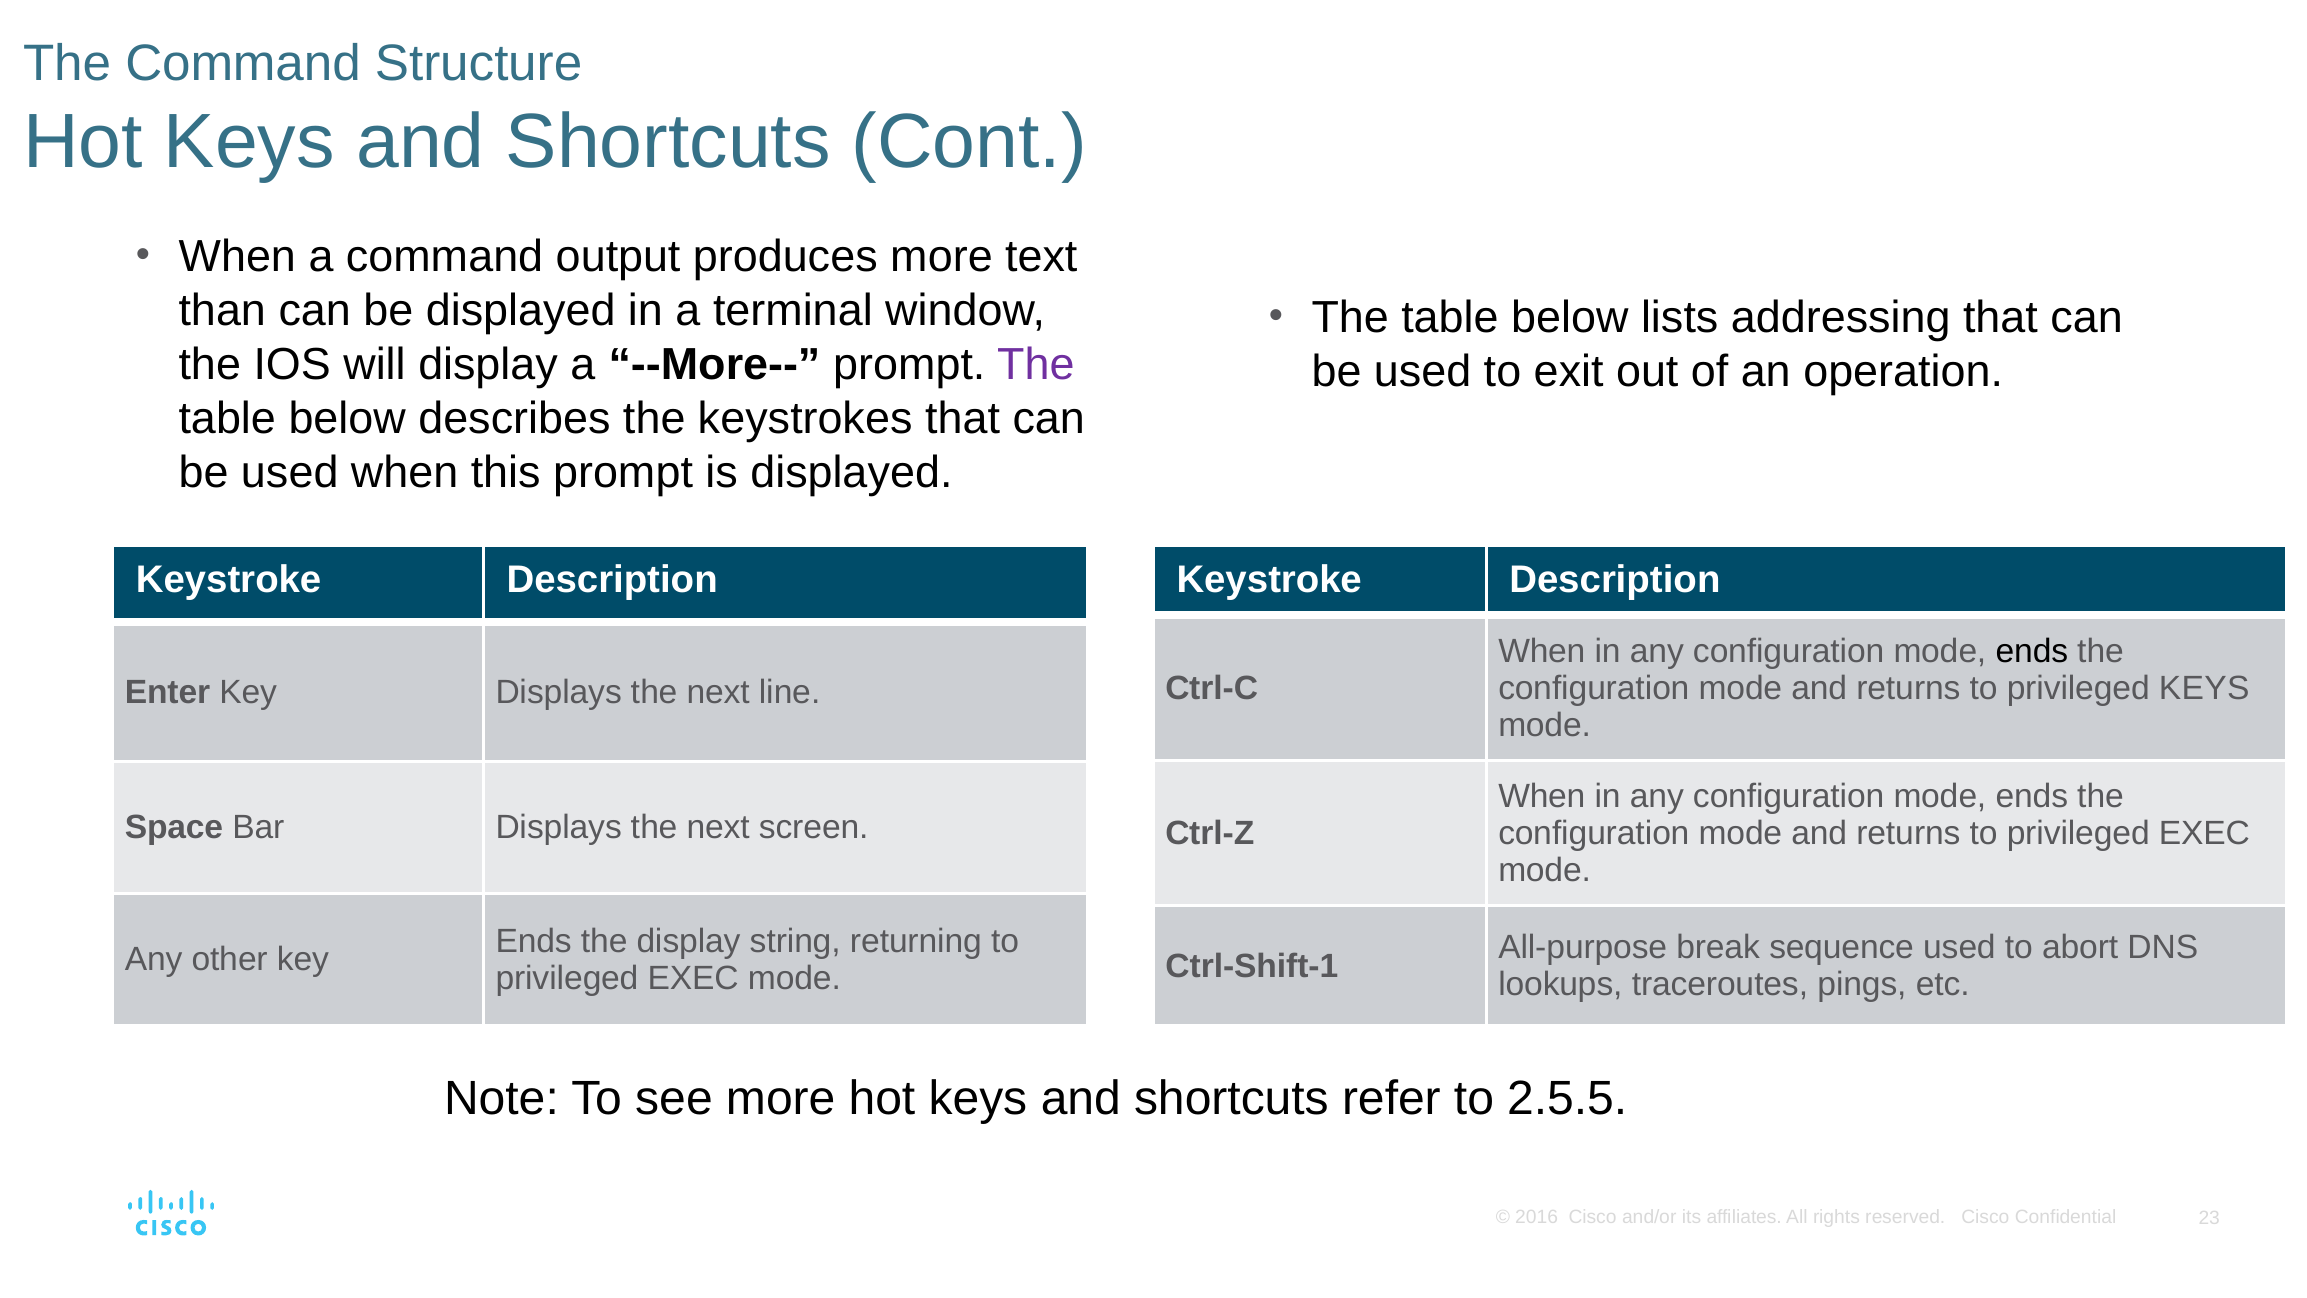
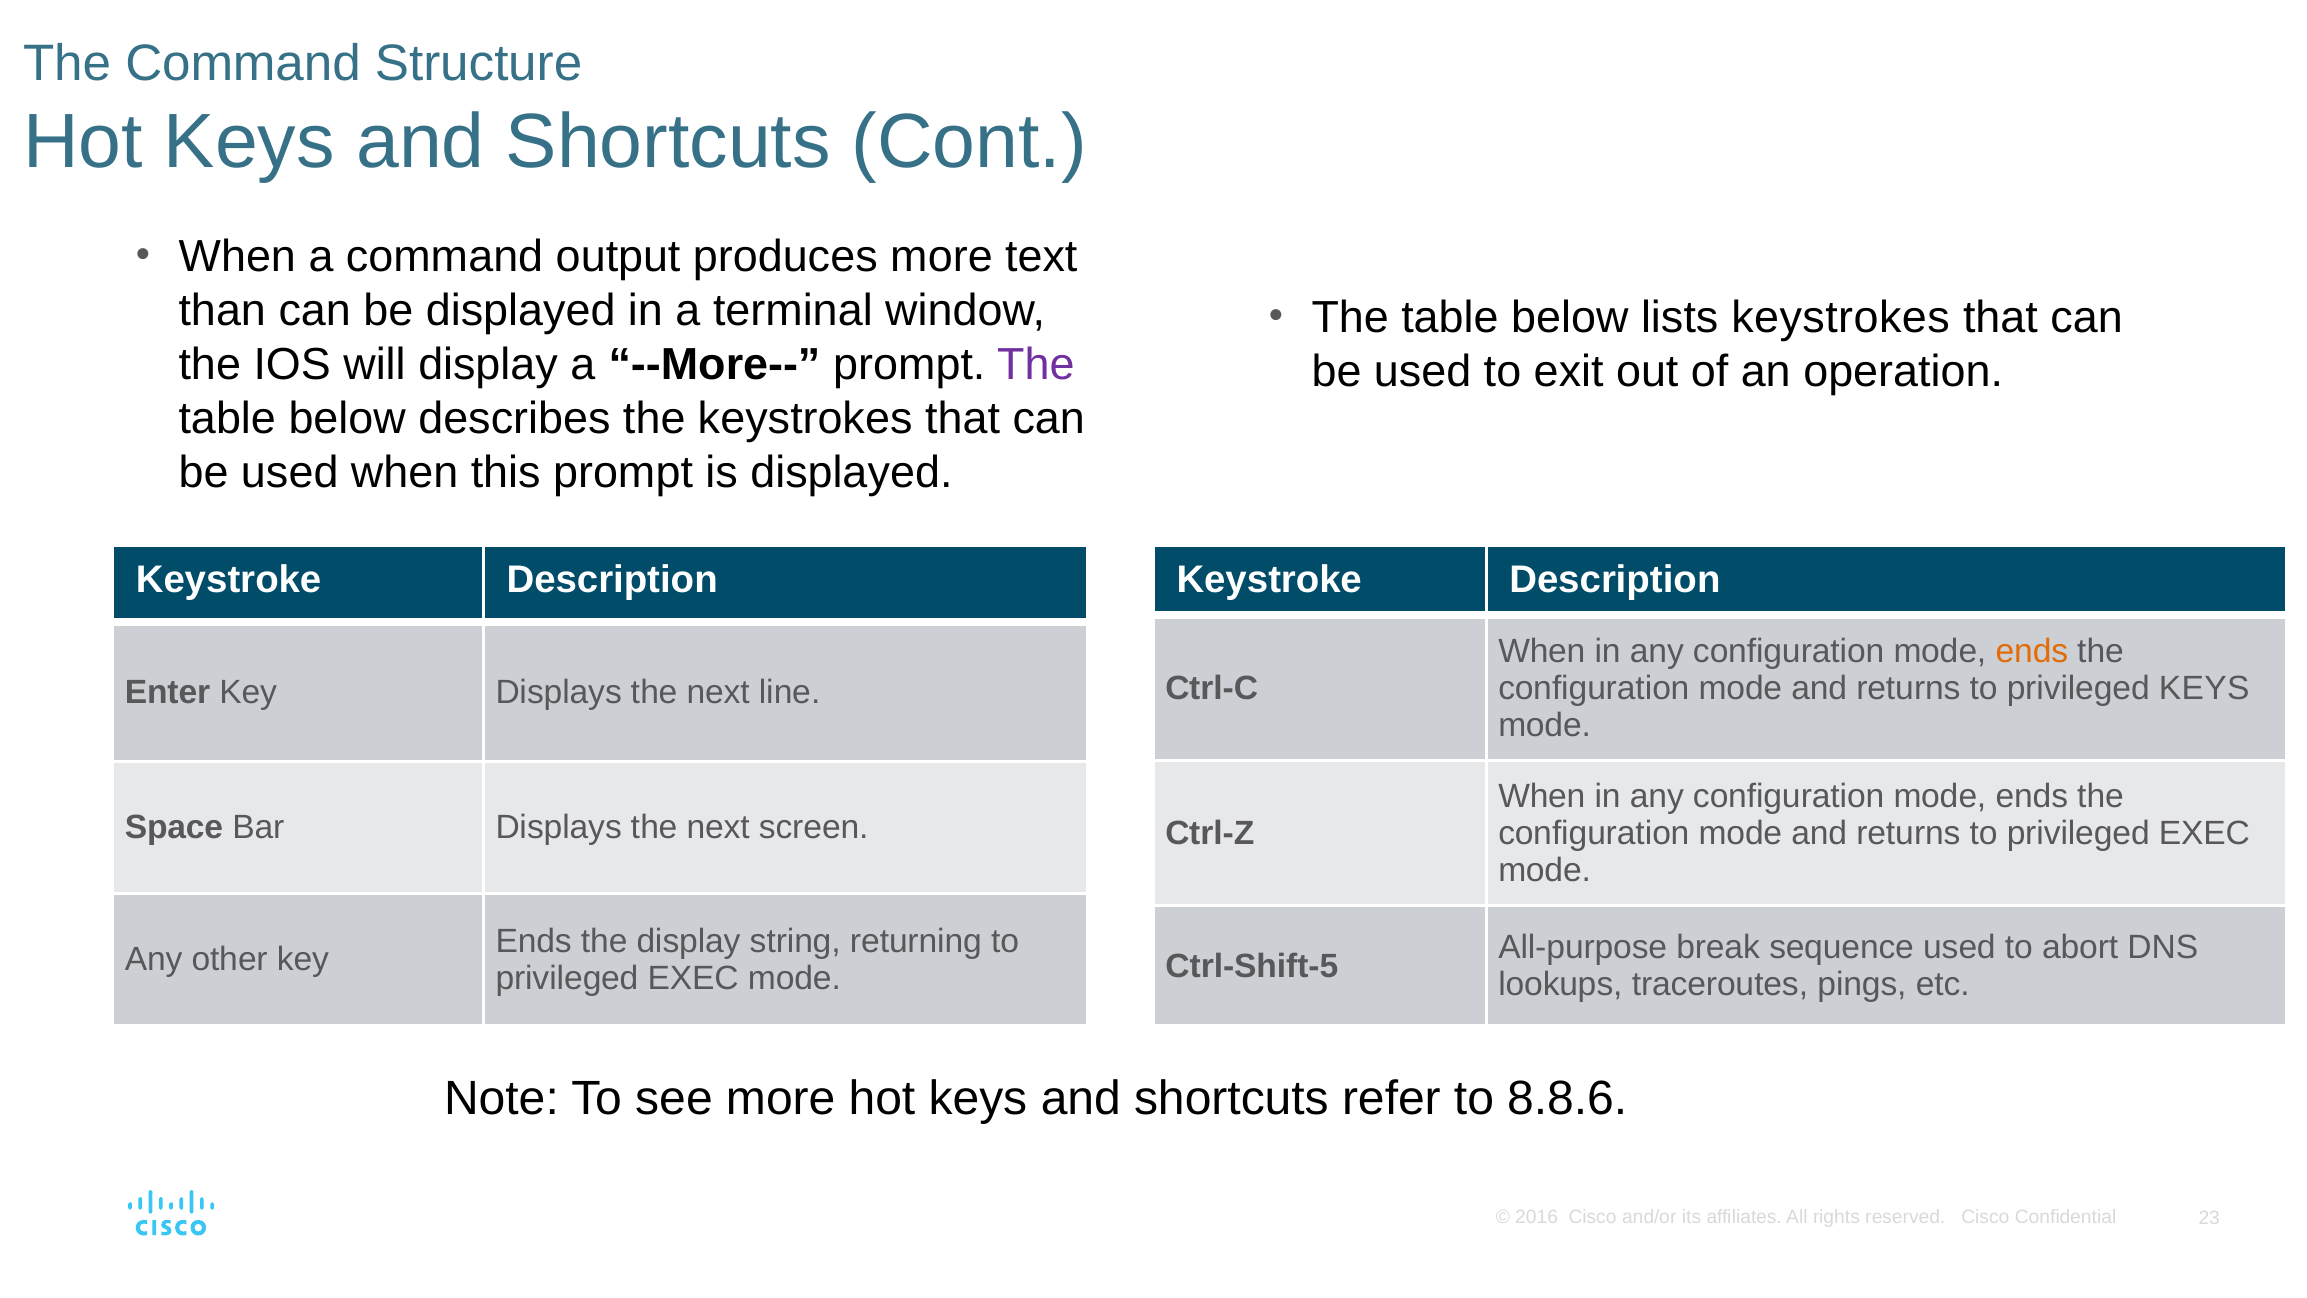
lists addressing: addressing -> keystrokes (1841, 317)
ends colour: black -> orange (2032, 651)
Ctrl-Shift-1: Ctrl-Shift-1 -> Ctrl-Shift-5 (1252, 966)
2.5.5: 2.5.5 -> 8.8.6 (1567, 1098)
